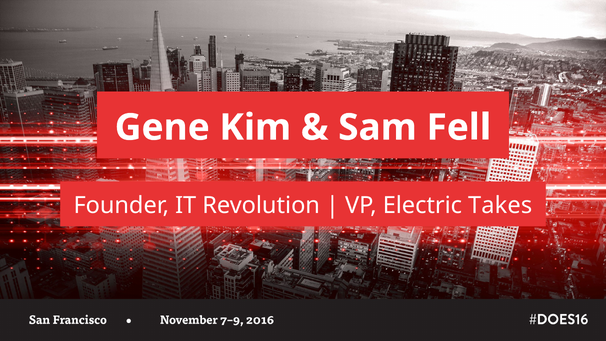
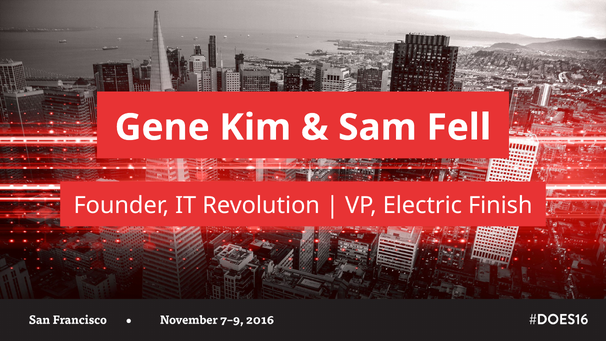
Takes: Takes -> Finish (500, 205)
